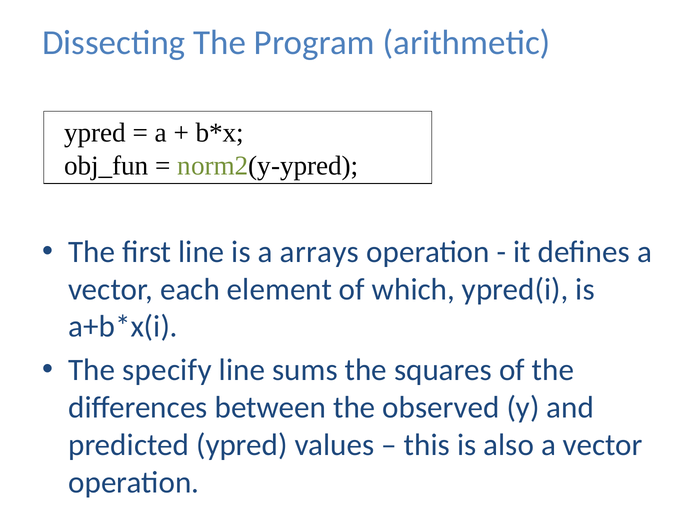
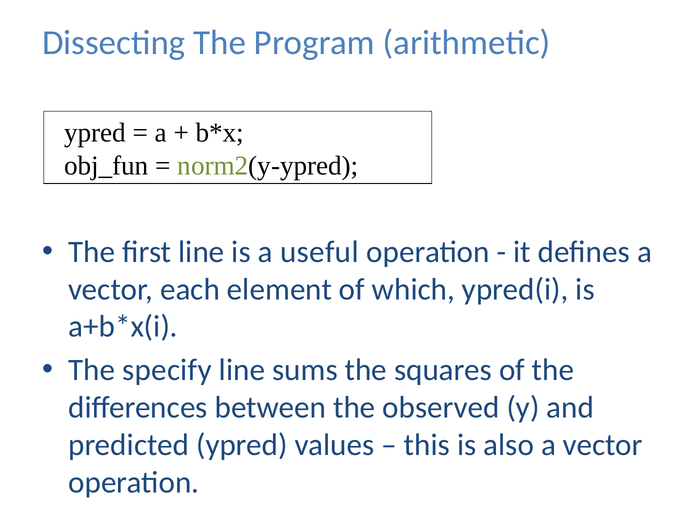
arrays: arrays -> useful (319, 252)
